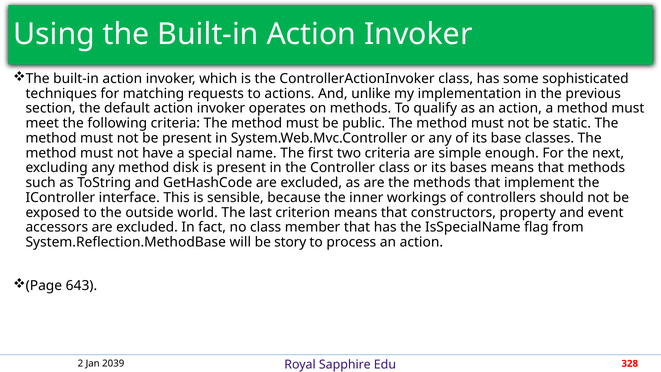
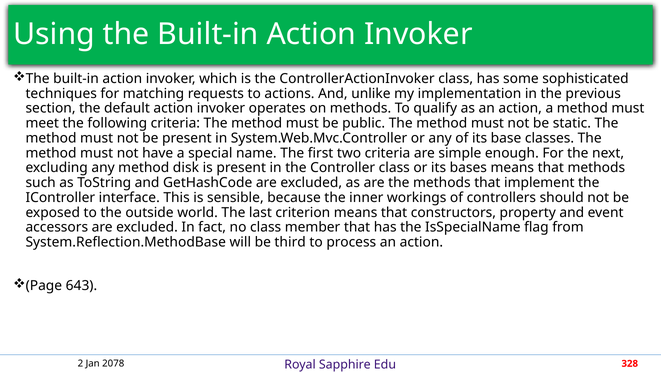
story: story -> third (290, 242)
2039: 2039 -> 2078 (113, 363)
